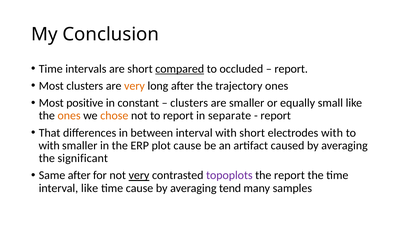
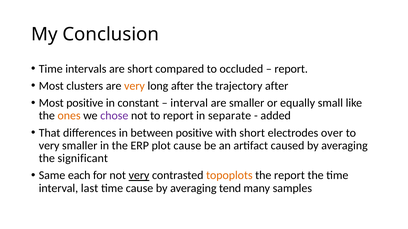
compared underline: present -> none (180, 69)
trajectory ones: ones -> after (277, 86)
clusters: clusters -> interval (189, 103)
chose colour: orange -> purple (114, 116)
report: report -> added (276, 116)
between interval: interval -> positive (194, 133)
electrodes with: with -> over (332, 133)
with: with -> very (49, 146)
Same after: after -> each (79, 176)
topoplots colour: purple -> orange (229, 176)
interval like: like -> last (90, 189)
